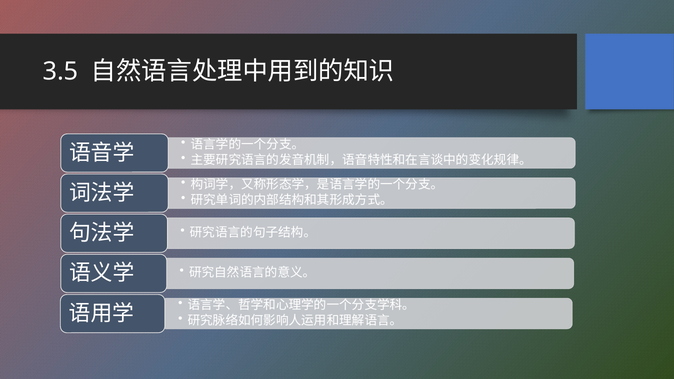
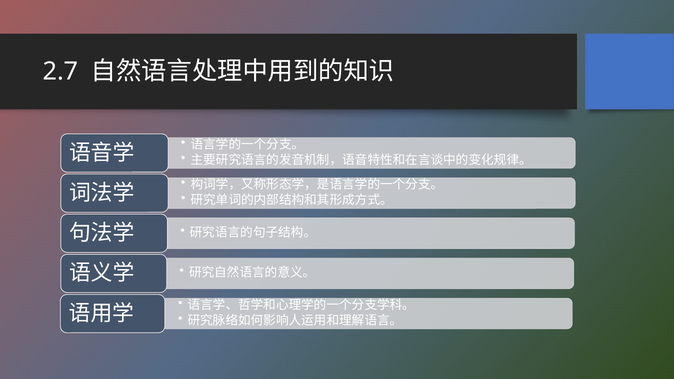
3.5: 3.5 -> 2.7 (61, 71)
